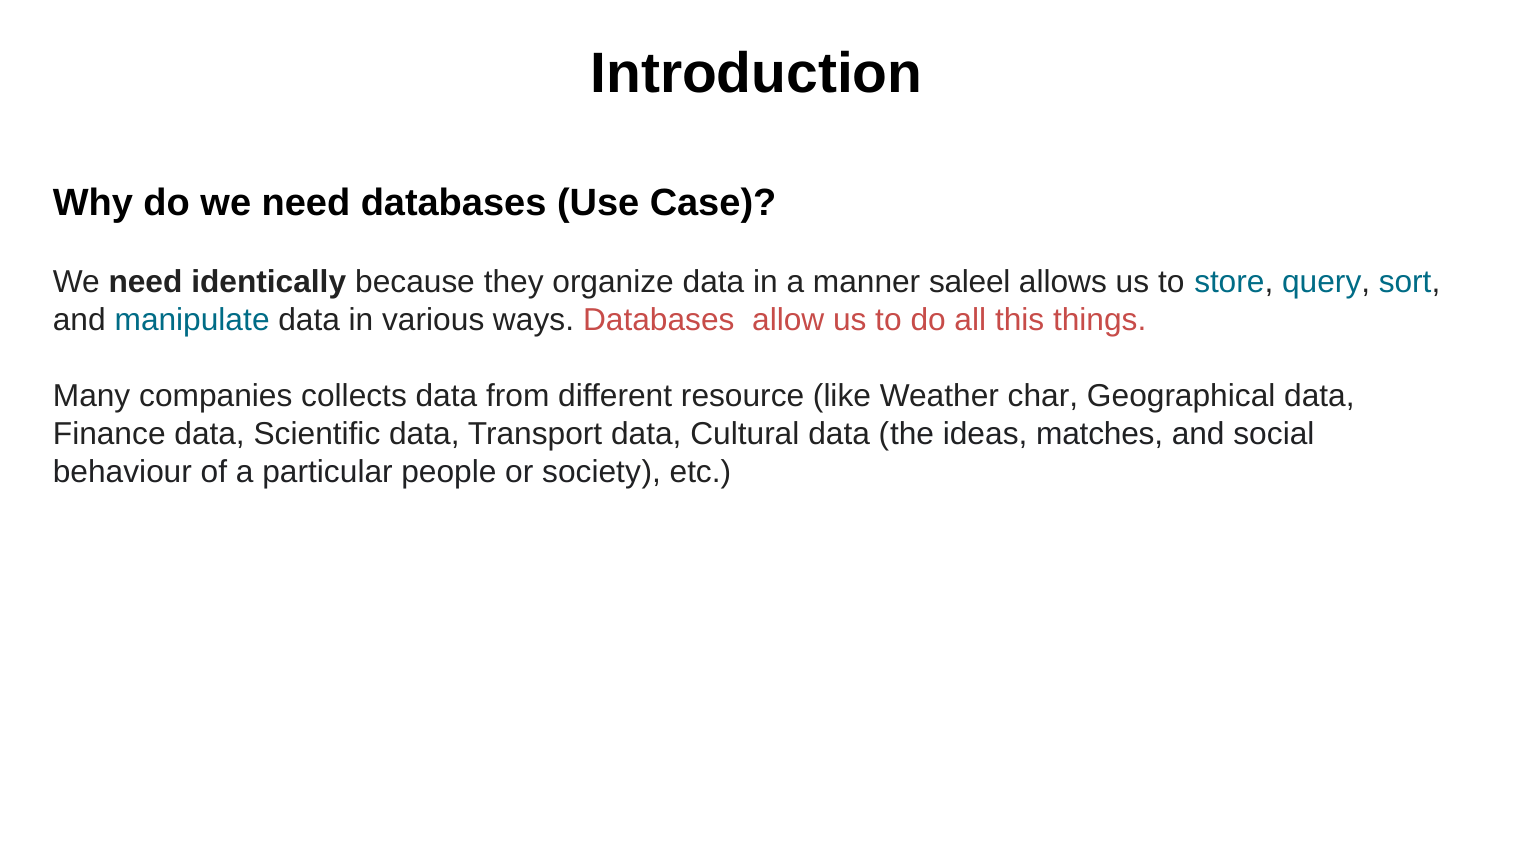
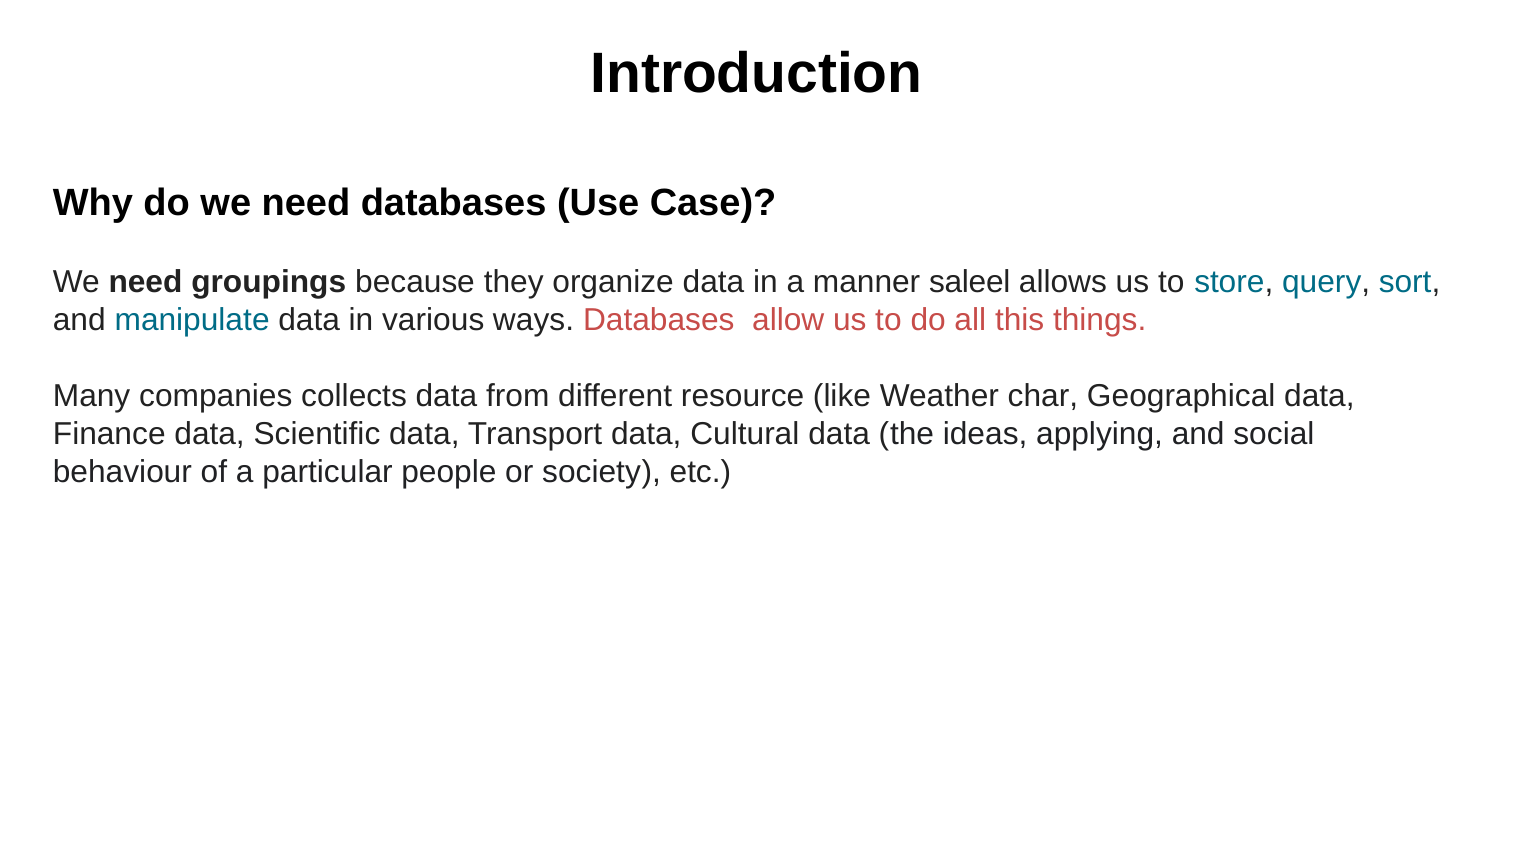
identically: identically -> groupings (269, 283)
matches: matches -> applying (1100, 435)
